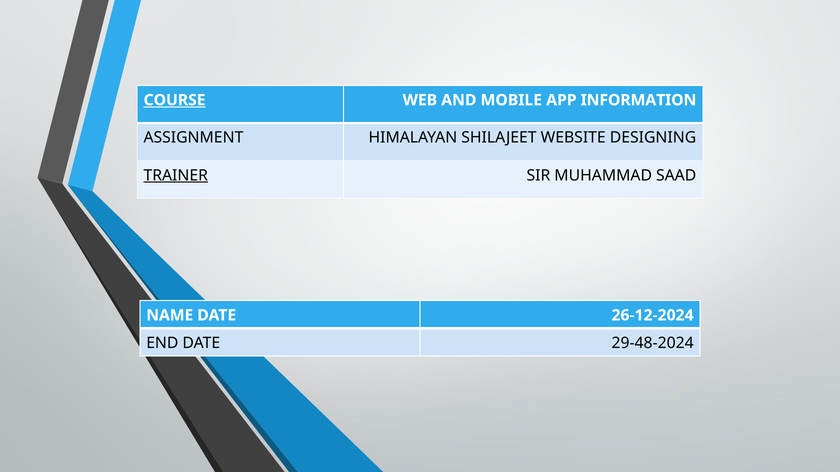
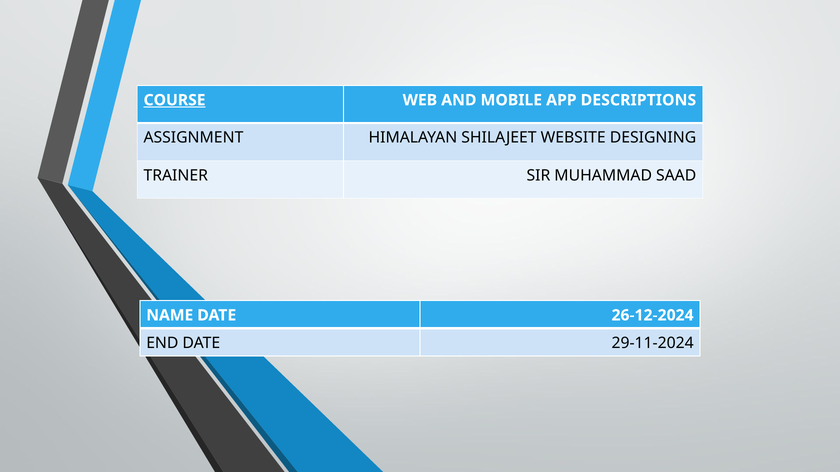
INFORMATION: INFORMATION -> DESCRIPTIONS (638, 100)
TRAINER underline: present -> none (176, 176)
29-48-2024: 29-48-2024 -> 29-11-2024 (653, 343)
